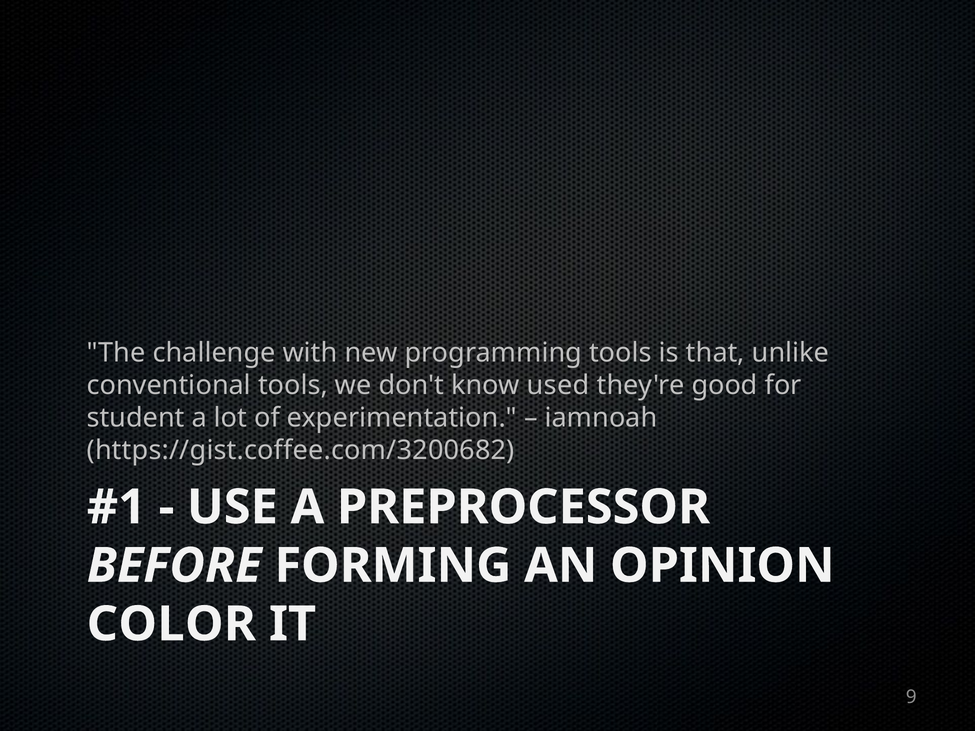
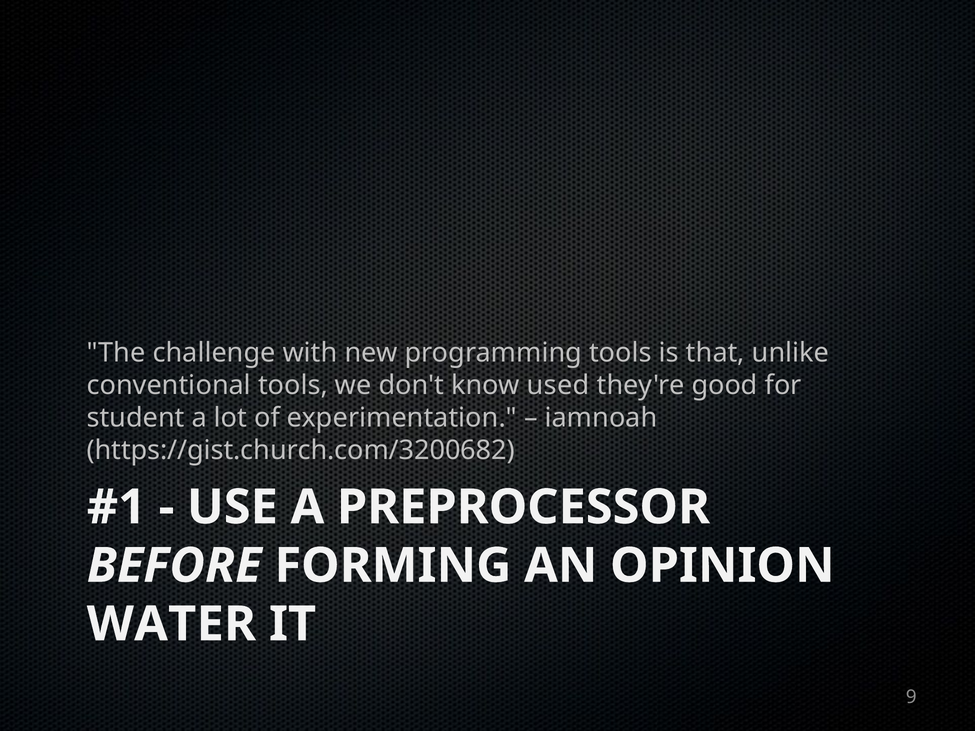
https://gist.coffee.com/3200682: https://gist.coffee.com/3200682 -> https://gist.church.com/3200682 (301, 451)
COLOR: COLOR -> WATER (171, 624)
